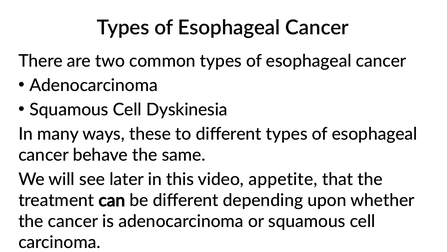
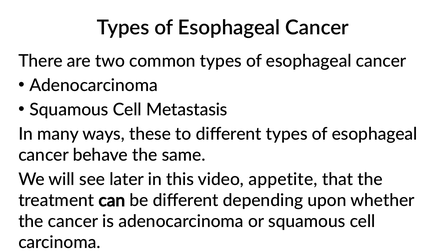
Dyskinesia: Dyskinesia -> Metastasis (187, 110)
